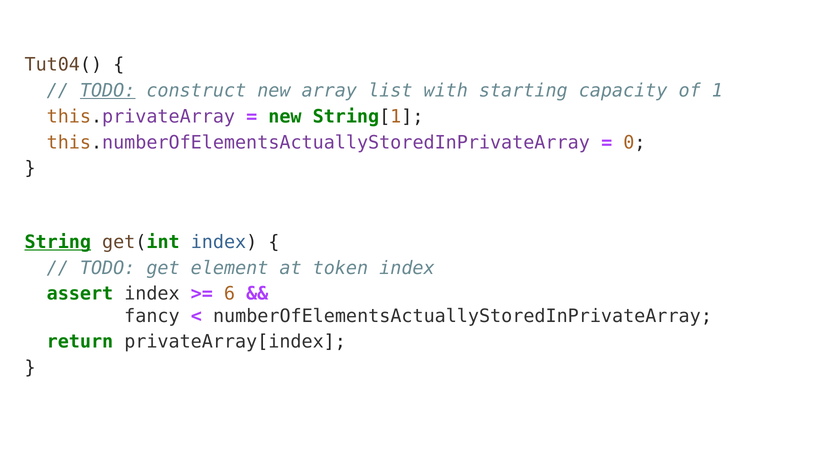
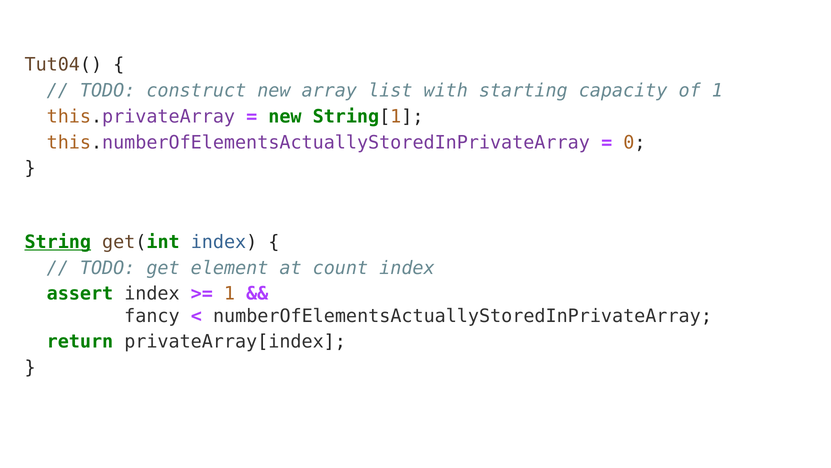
TODO underline: present -> none (108, 91)
token: token -> count (340, 268)
6: 6 -> 1 (230, 293)
